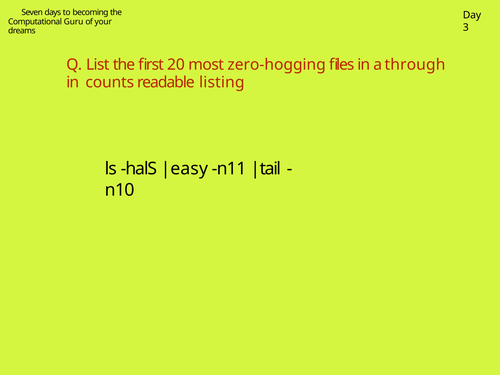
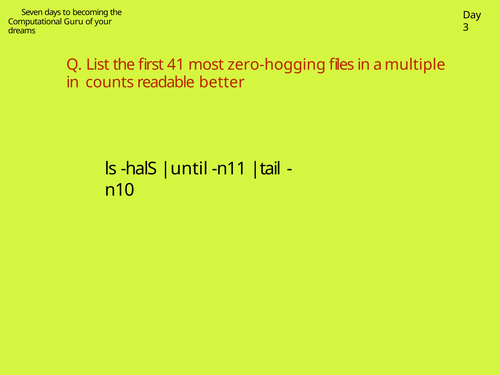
20: 20 -> 41 (176, 65)
through: through -> multiple (415, 65)
listing: listing -> better (222, 82)
easy: easy -> until (189, 169)
